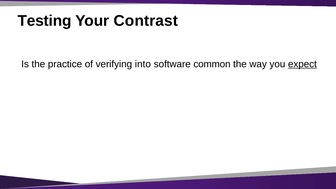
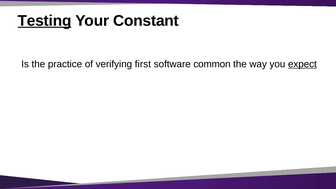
Testing underline: none -> present (45, 21)
Contrast: Contrast -> Constant (146, 21)
into: into -> first (143, 64)
